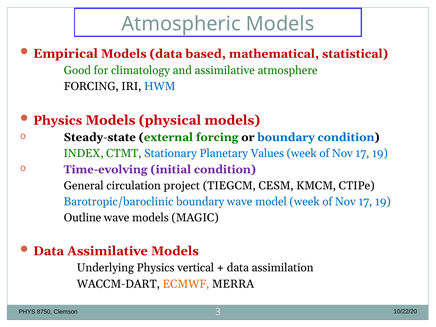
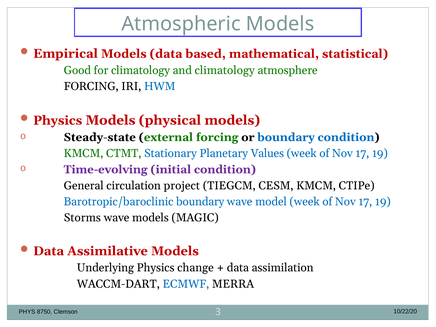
and assimilative: assimilative -> climatology (225, 70)
INDEX: INDEX -> KMCM (84, 153)
Outline: Outline -> Storms (82, 218)
vertical: vertical -> change (196, 268)
ECMWF colour: orange -> blue (186, 284)
